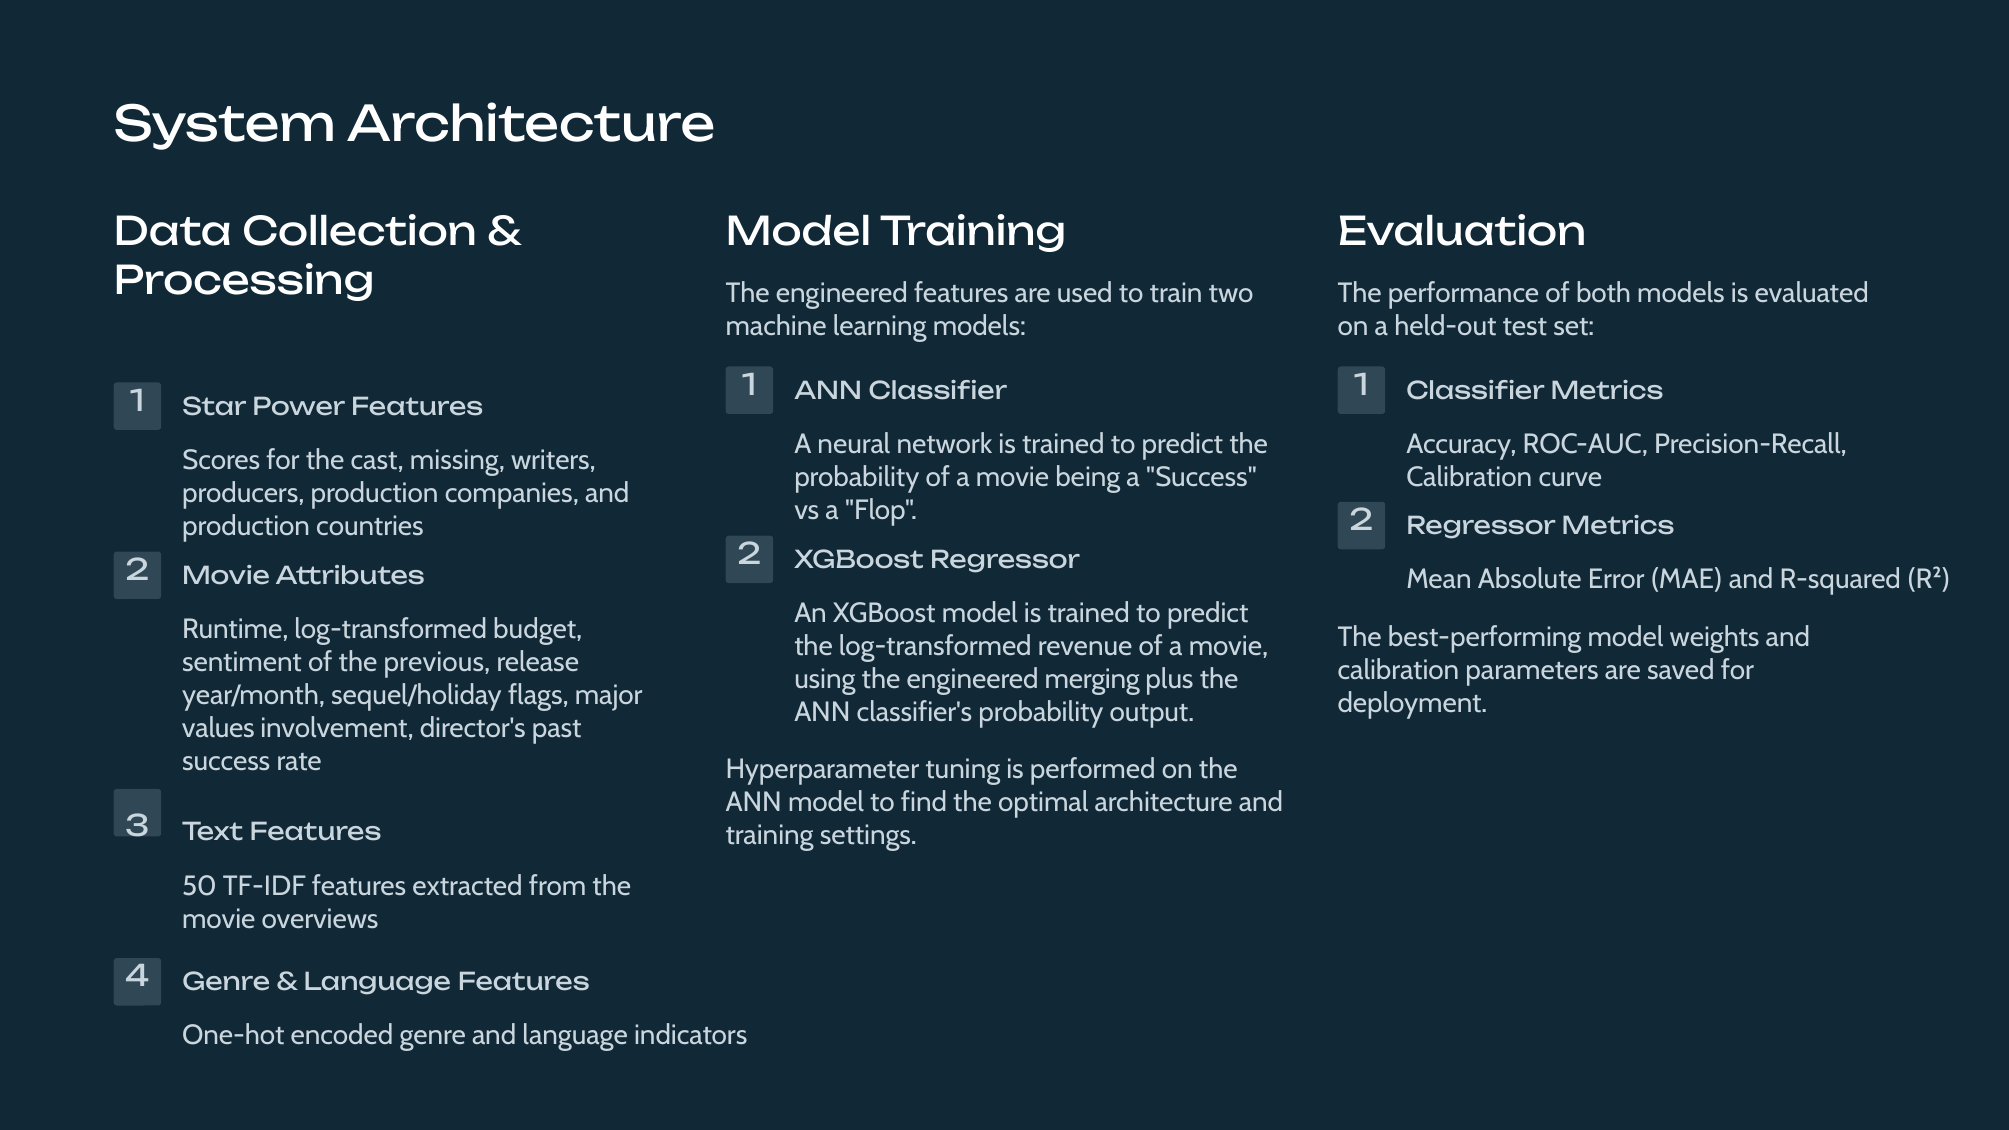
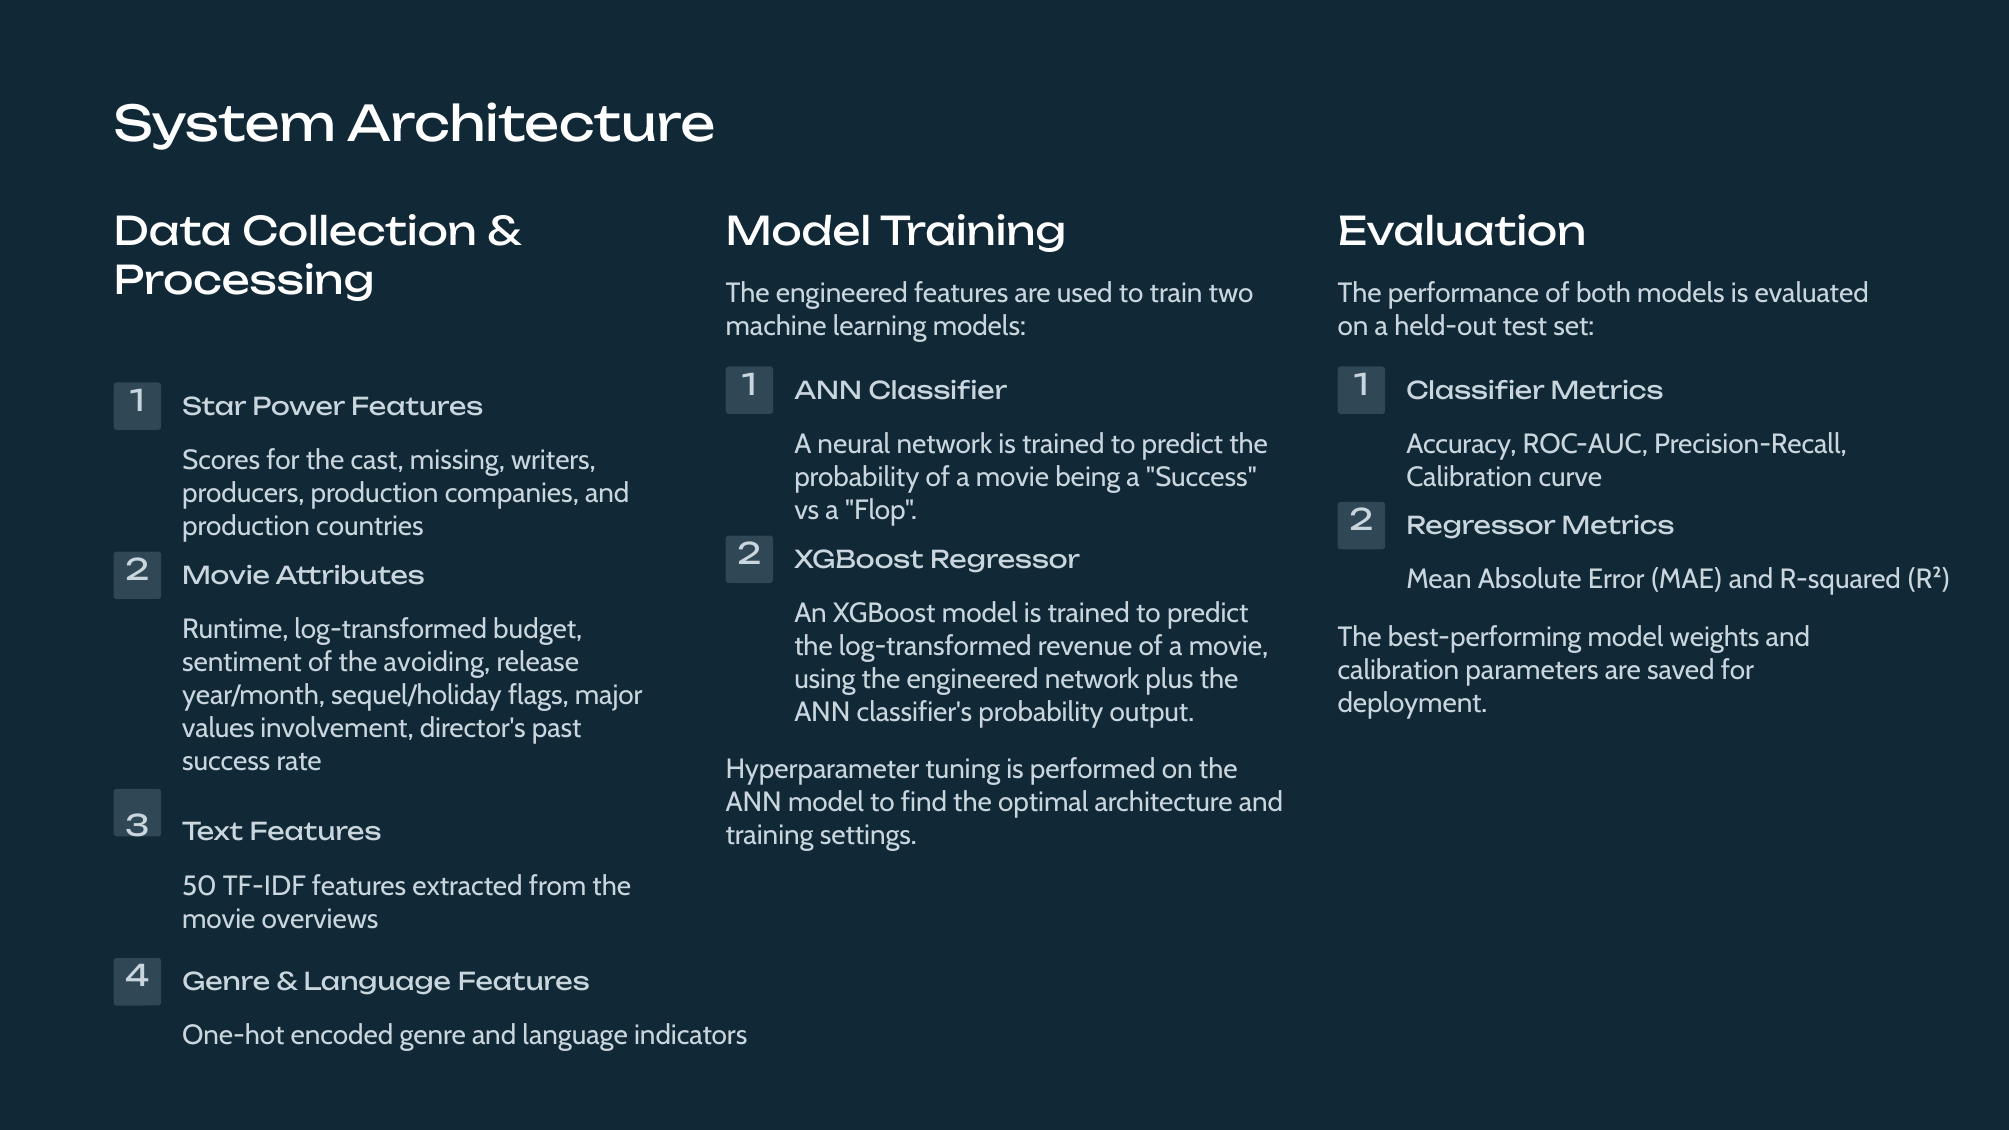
previous: previous -> avoiding (437, 662)
engineered merging: merging -> network (1092, 680)
